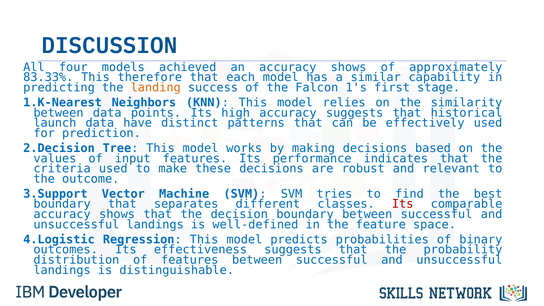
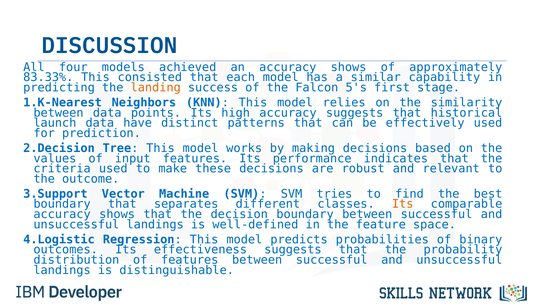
therefore: therefore -> consisted (150, 77)
1's: 1's -> 5's (356, 88)
Its colour: red -> orange (403, 204)
